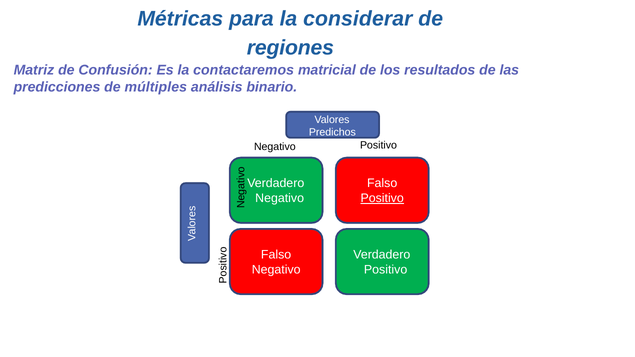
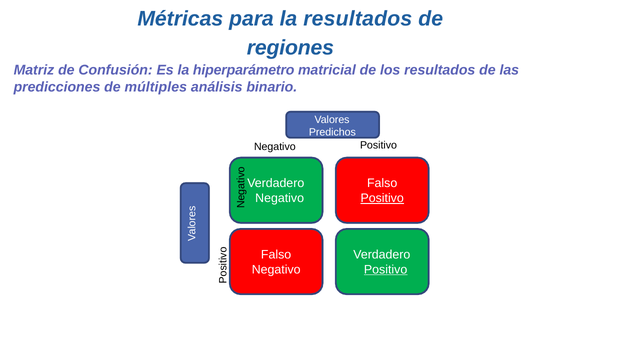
la considerar: considerar -> resultados (358, 19)
contactaremos: contactaremos -> hiperparámetro (244, 70)
Positivo underline: none -> present (386, 270)
